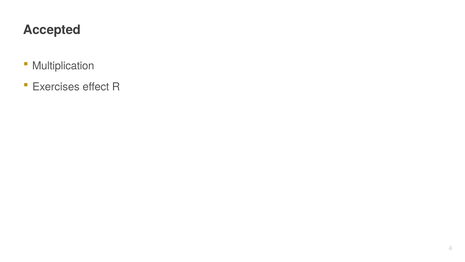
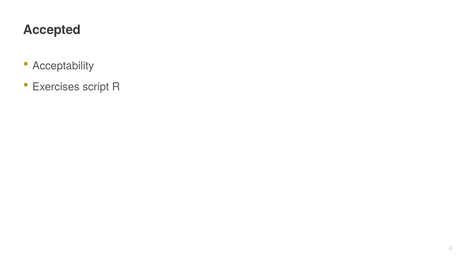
Multiplication: Multiplication -> Acceptability (63, 66)
effect: effect -> script (96, 87)
